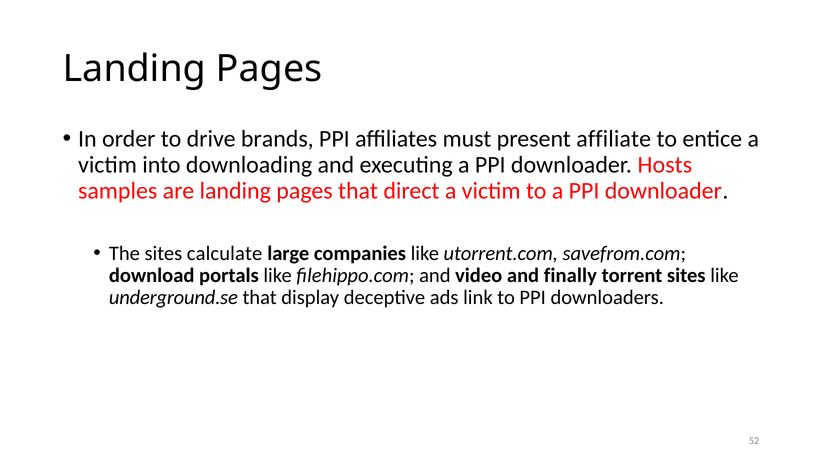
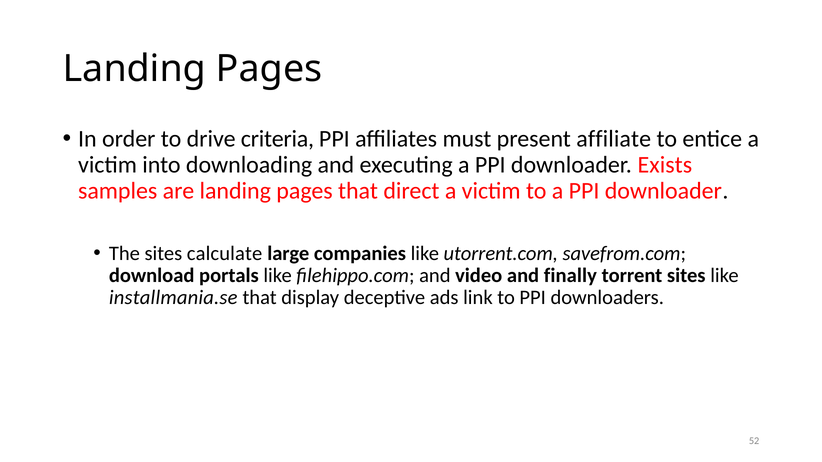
brands: brands -> criteria (277, 139)
Hosts: Hosts -> Exists (665, 165)
underground.se: underground.se -> installmania.se (173, 298)
